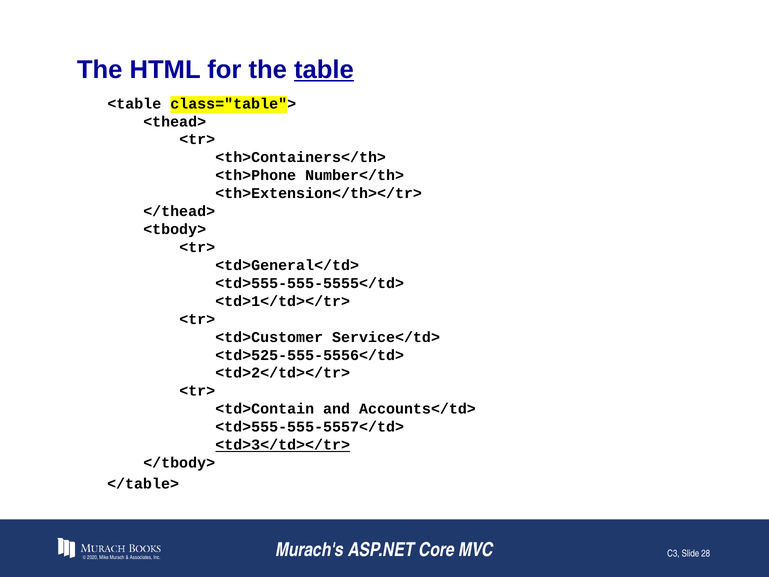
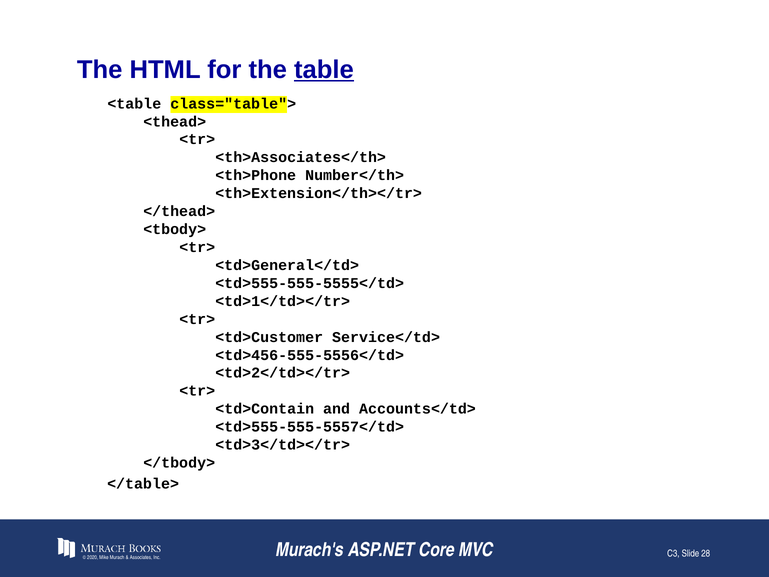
<th>Containers</th>: <th>Containers</th> -> <th>Associates</th> (301, 157)
<td>525-555-5556</td>: <td>525-555-5556</td> -> <td>456-555-5556</td> (310, 355)
<td>3</td></tr> underline: present -> none (283, 445)
